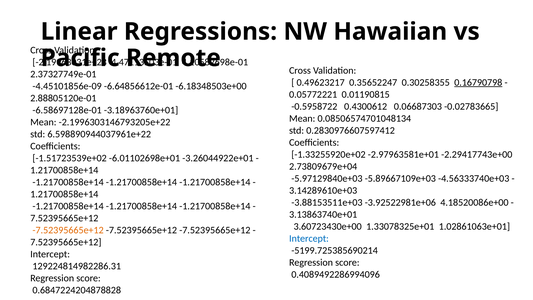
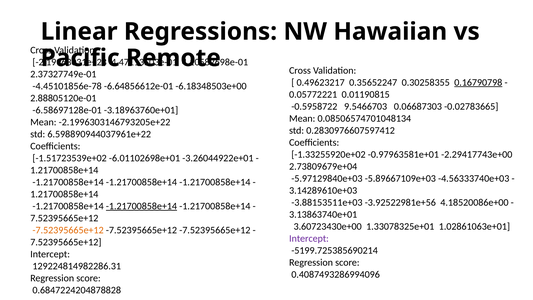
-4.45101856e-09: -4.45101856e-09 -> -4.45101856e-78 (67, 86)
0.4300612: 0.4300612 -> 9.5466703 (366, 106)
-2.97963581e+01: -2.97963581e+01 -> -0.97963581e+01 (403, 154)
-3.92522981e+06: -3.92522981e+06 -> -3.92522981e+56 (400, 202)
-1.21700858e+14 underline: none -> present (141, 206)
Intercept colour: blue -> purple (309, 238)
0.4089492286994096: 0.4089492286994096 -> 0.4087493286994096 (336, 274)
